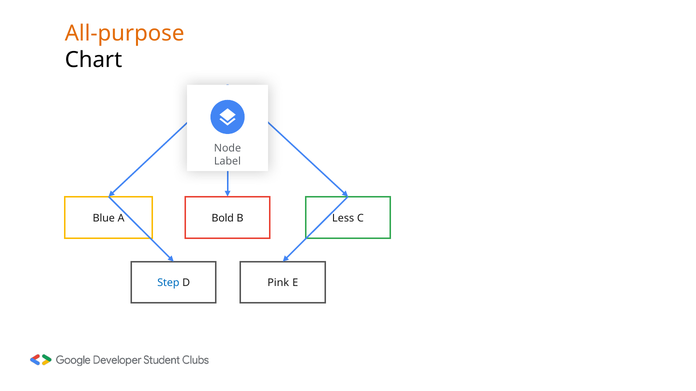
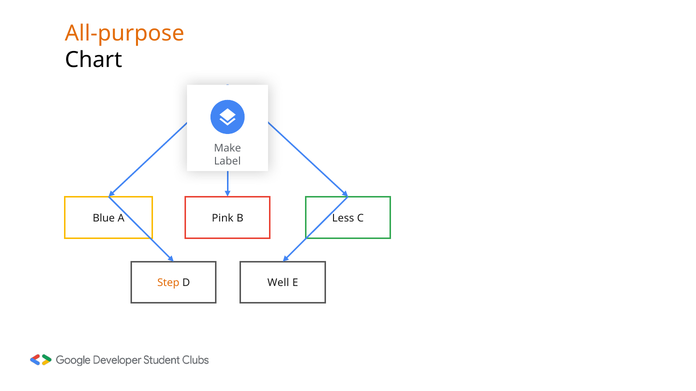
Node: Node -> Make (228, 149)
Bold: Bold -> Pink (223, 218)
Step colour: blue -> orange (168, 283)
Pink: Pink -> Well (278, 283)
